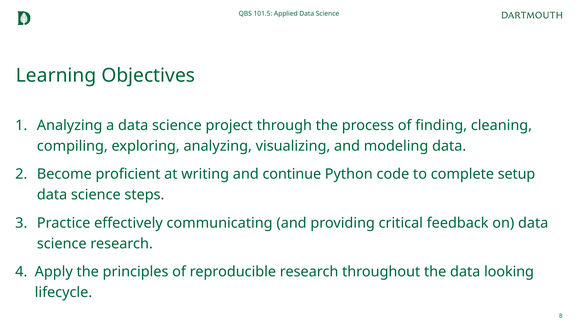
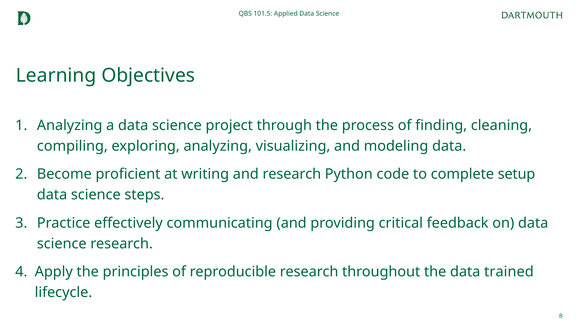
and continue: continue -> research (292, 174)
looking: looking -> trained (509, 272)
